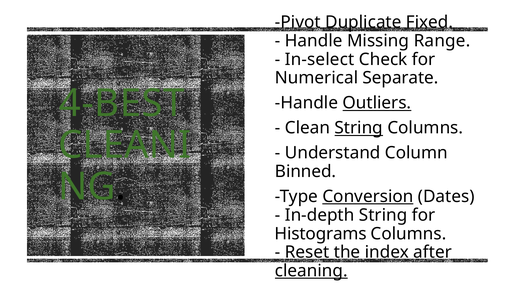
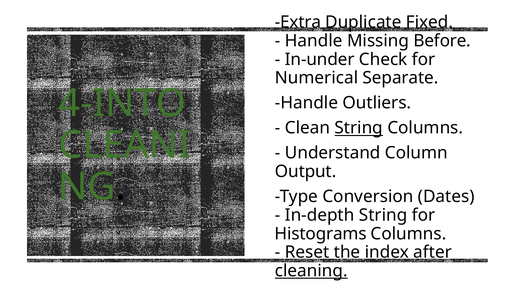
Pivot: Pivot -> Extra (298, 22)
Range: Range -> Before (442, 41)
In-select: In-select -> In-under (320, 59)
4-BEST: 4-BEST -> 4-INTO (122, 103)
Outliers underline: present -> none (377, 103)
Binned: Binned -> Output (306, 171)
Conversion underline: present -> none (368, 196)
